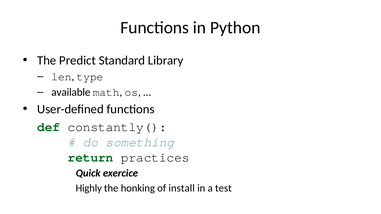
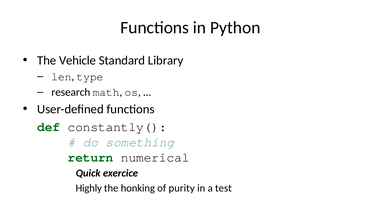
Predict: Predict -> Vehicle (78, 60)
available: available -> research (71, 92)
practices: practices -> numerical (155, 158)
install: install -> purity (182, 188)
